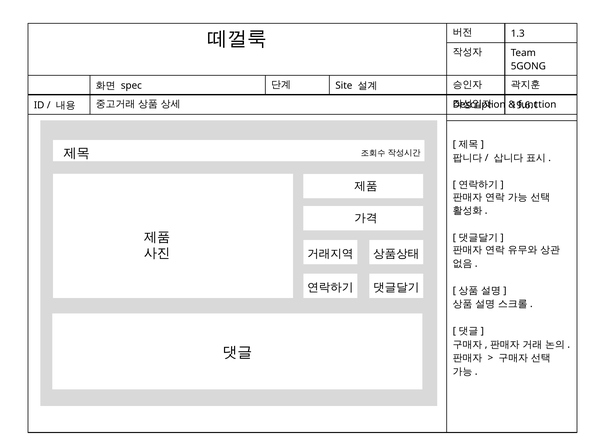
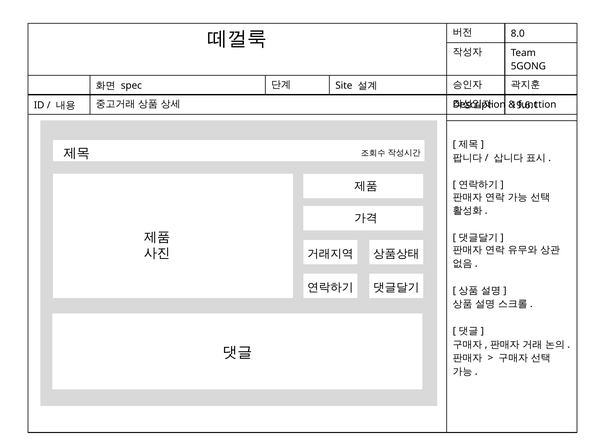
1.3: 1.3 -> 8.0 (518, 34)
